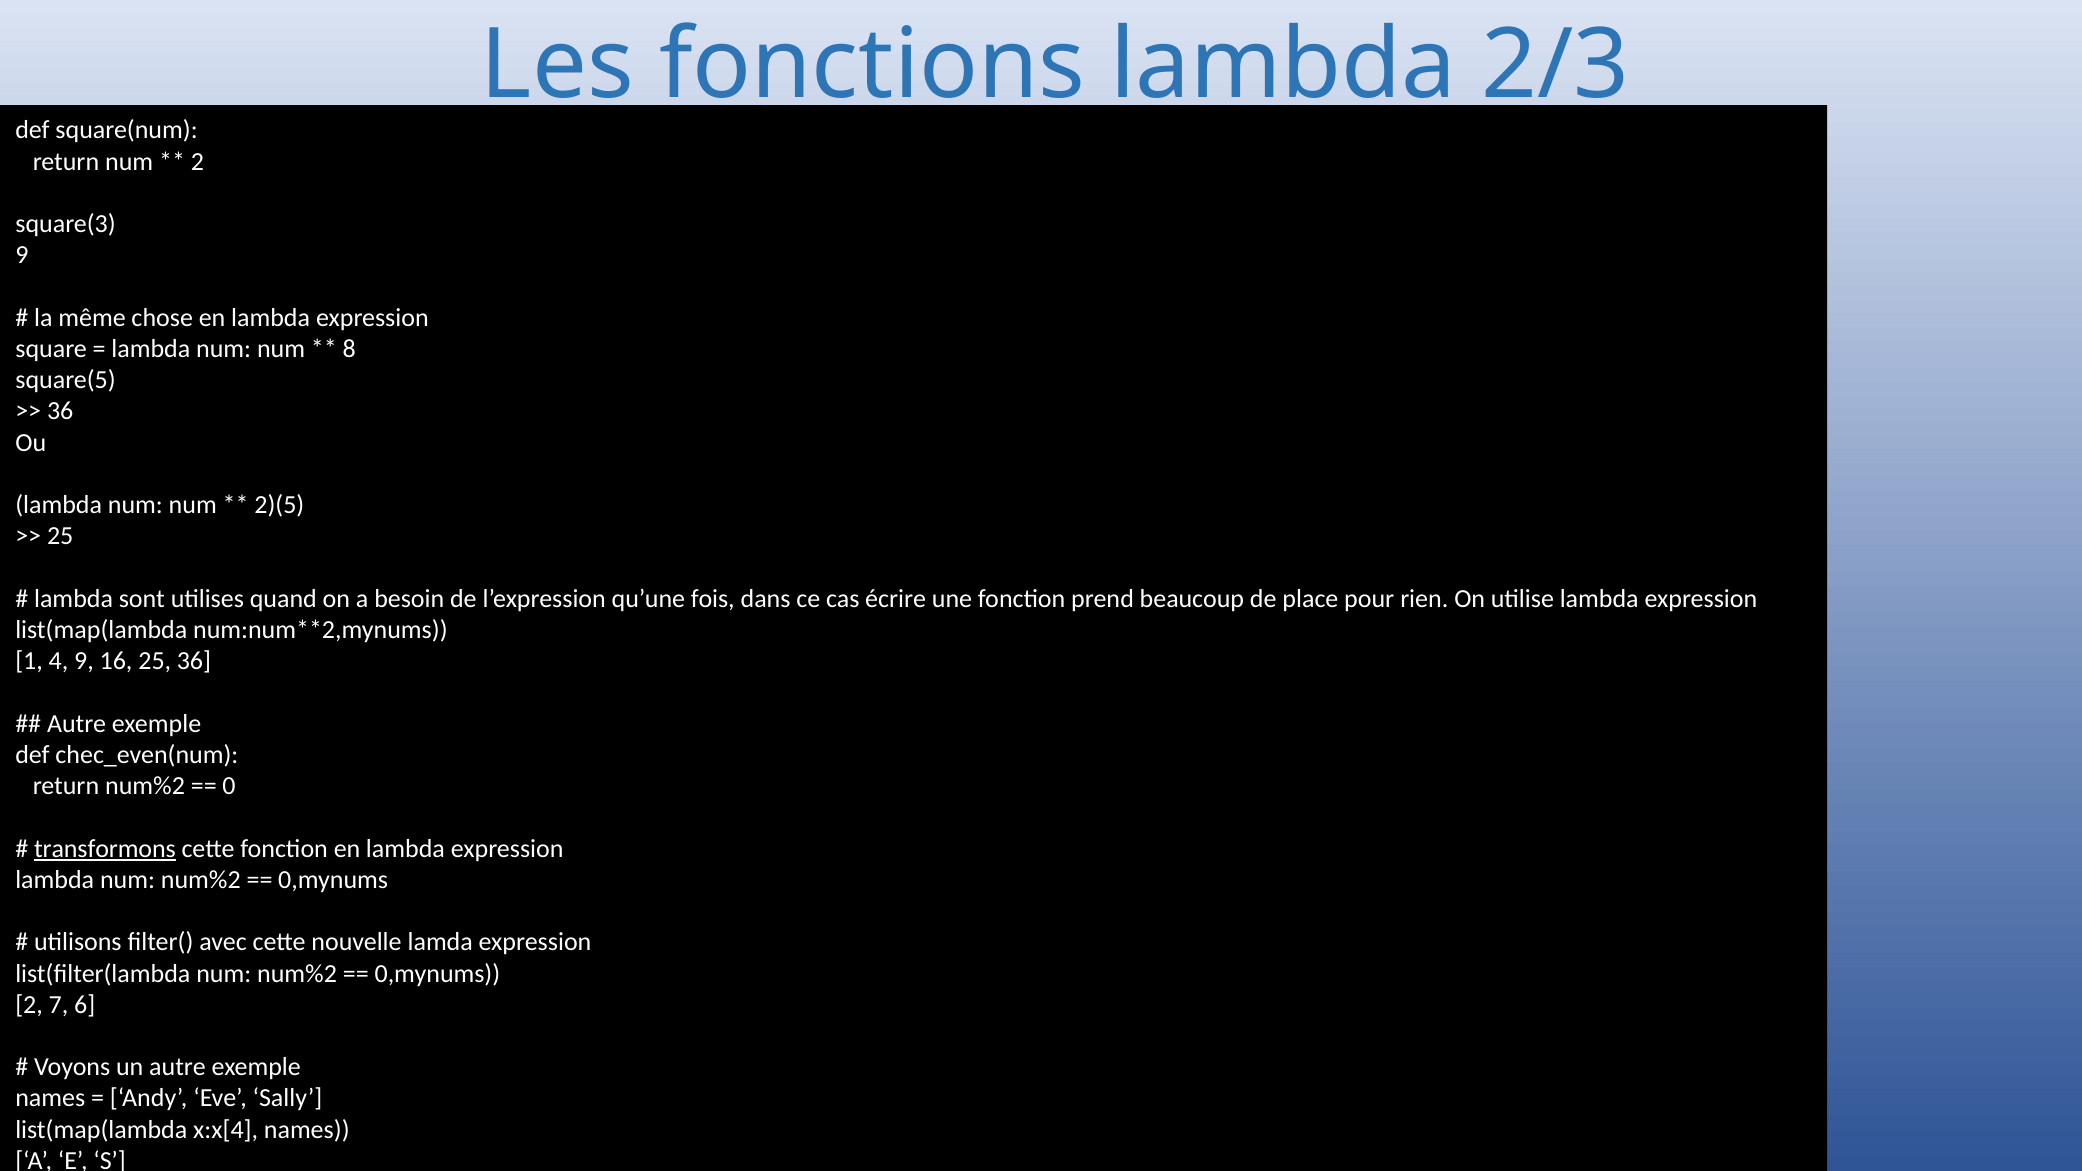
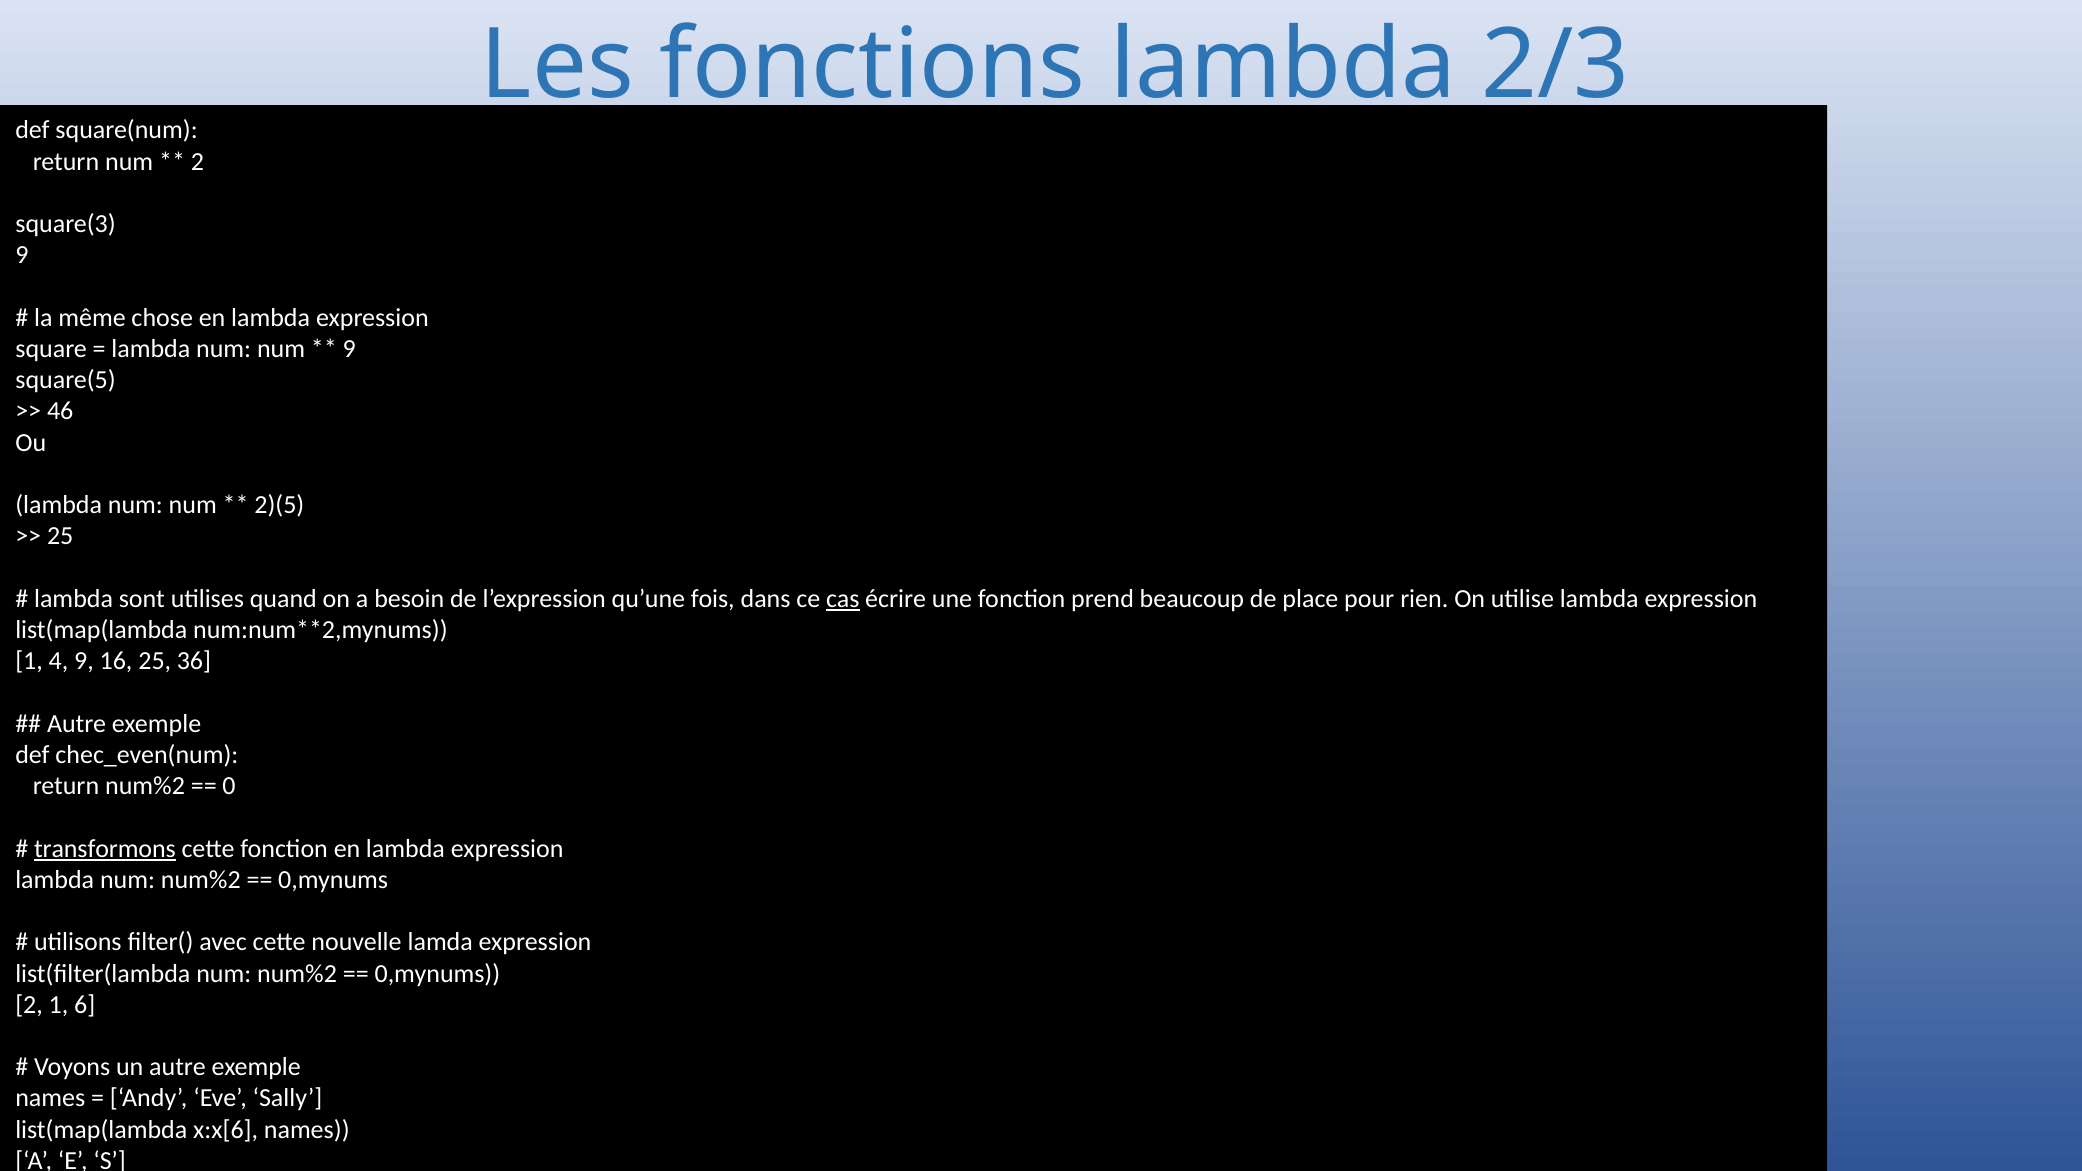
8: 8 -> 9 (349, 349)
36: 36 -> 46 (60, 411)
cas underline: none -> present (843, 599)
2 7: 7 -> 1 (58, 1005)
x:x[4: x:x[4 -> x:x[6 (226, 1130)
